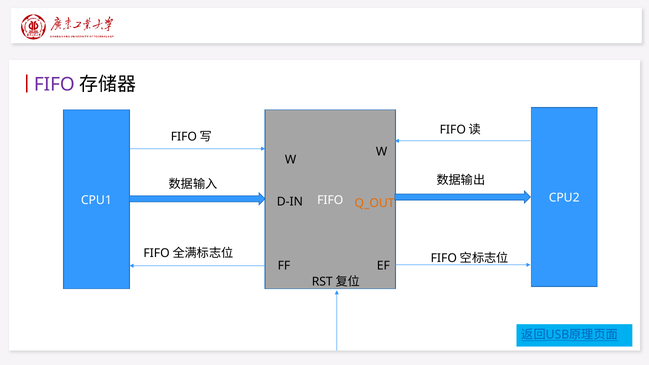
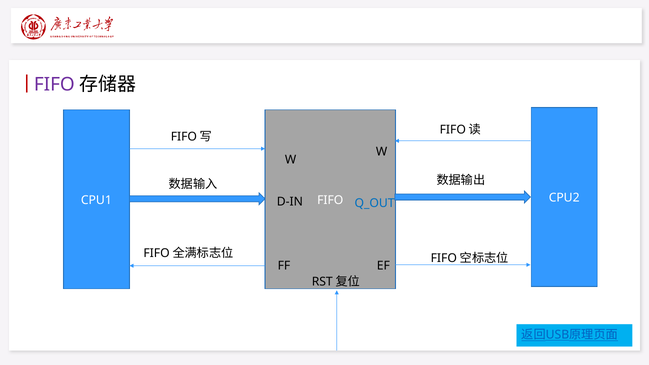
Q_OUT colour: orange -> blue (375, 203)
